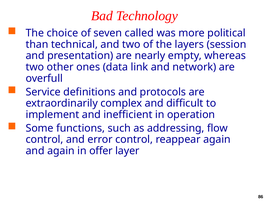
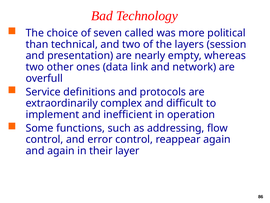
offer: offer -> their (101, 151)
